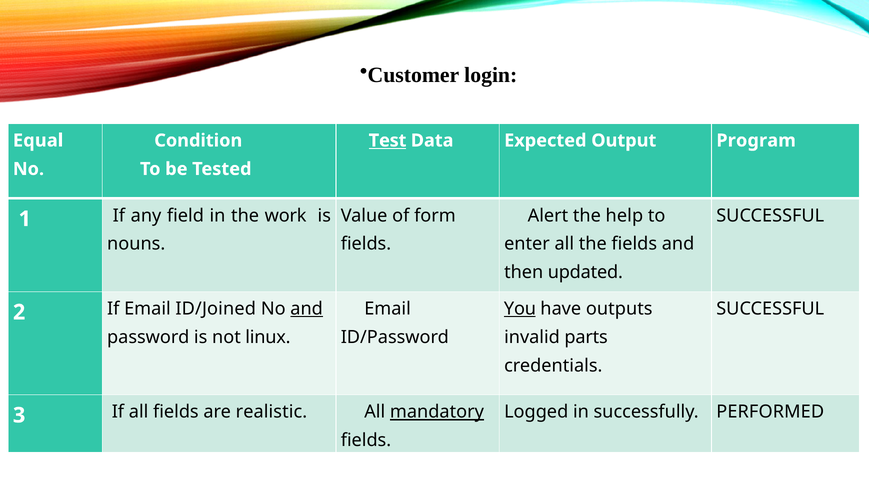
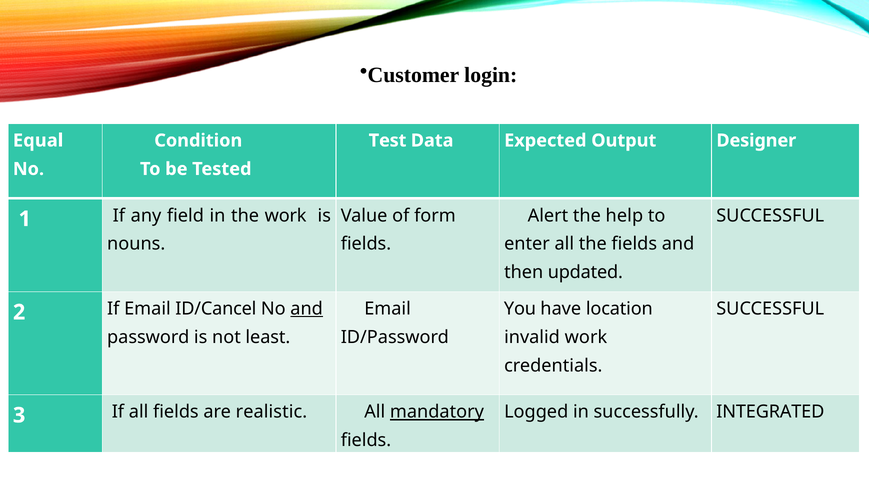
Test underline: present -> none (388, 140)
Program: Program -> Designer (756, 140)
You underline: present -> none (520, 309)
outputs: outputs -> location (619, 309)
ID/Joined: ID/Joined -> ID/Cancel (216, 309)
linux: linux -> least (268, 337)
invalid parts: parts -> work (586, 337)
PERFORMED: PERFORMED -> INTEGRATED (770, 412)
